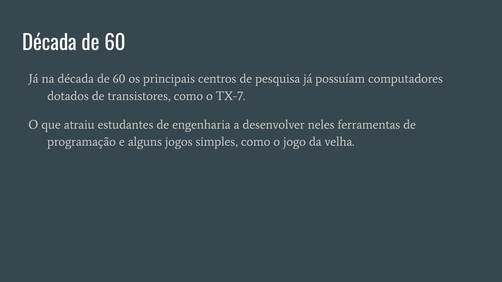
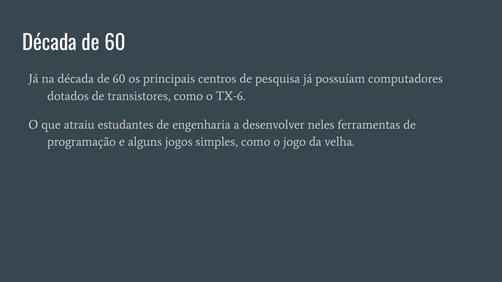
TX-7: TX-7 -> TX-6 (231, 96)
